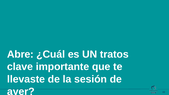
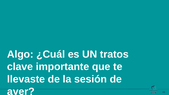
Abre: Abre -> Algo (20, 54)
